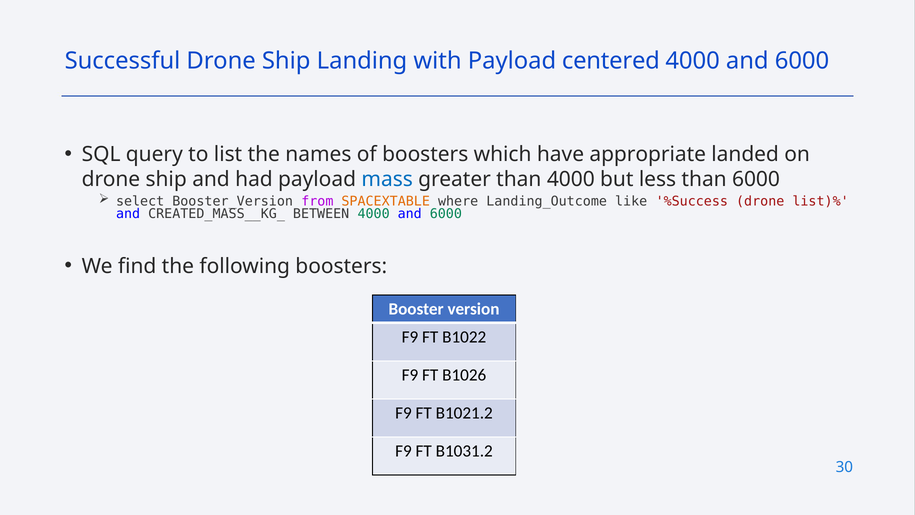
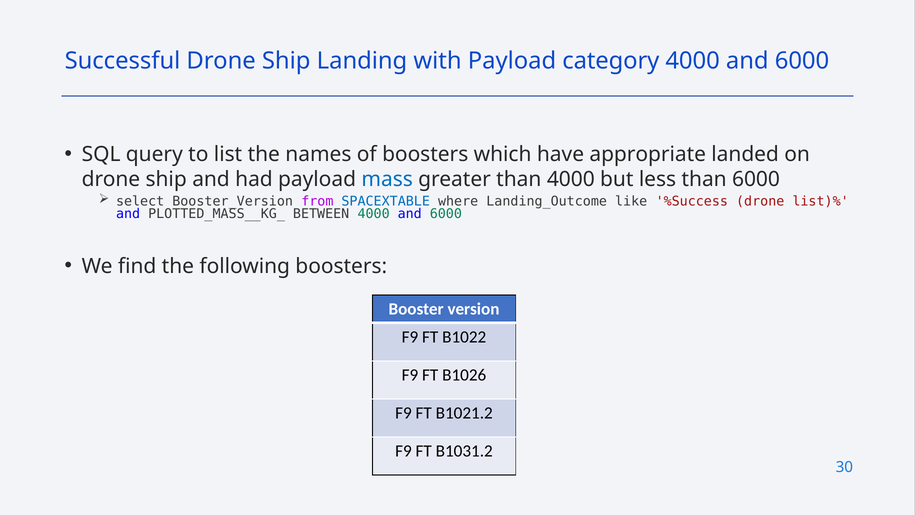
centered: centered -> category (611, 61)
SPACEXTABLE colour: orange -> blue (386, 201)
CREATED_MASS__KG_: CREATED_MASS__KG_ -> PLOTTED_MASS__KG_ (217, 214)
